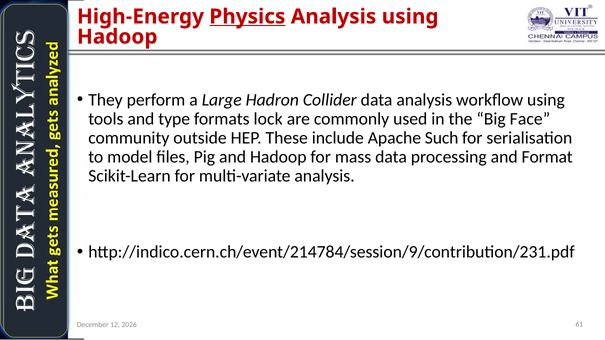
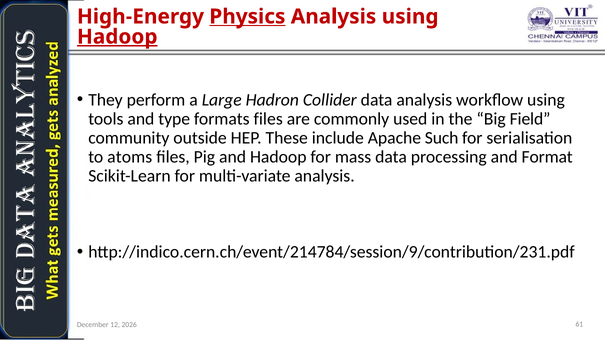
Hadoop underline: none -> present (117, 37)
formats lock: lock -> files (268, 119)
Face: Face -> Field (530, 119)
model: model -> atoms (130, 157)
